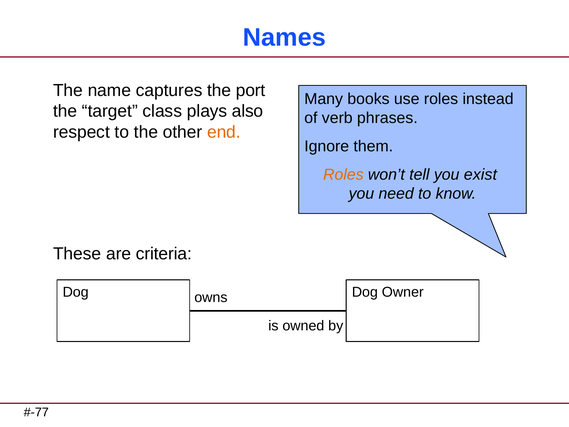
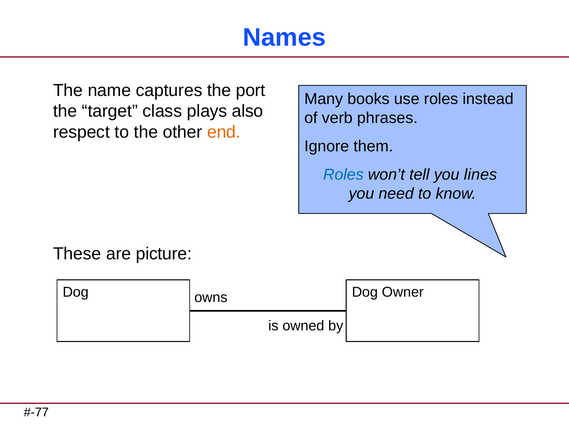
Roles colour: orange -> blue (343, 175)
exist: exist -> lines (480, 175)
criteria: criteria -> picture (164, 254)
